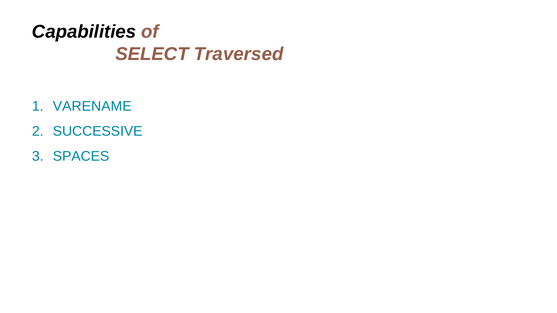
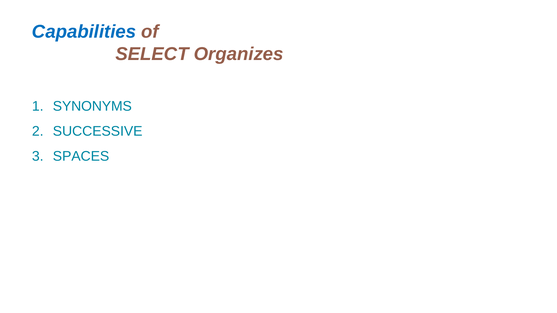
Capabilities colour: black -> blue (84, 32)
Traversed: Traversed -> Organizes (239, 54)
VARENAME: VARENAME -> SYNONYMS (92, 106)
